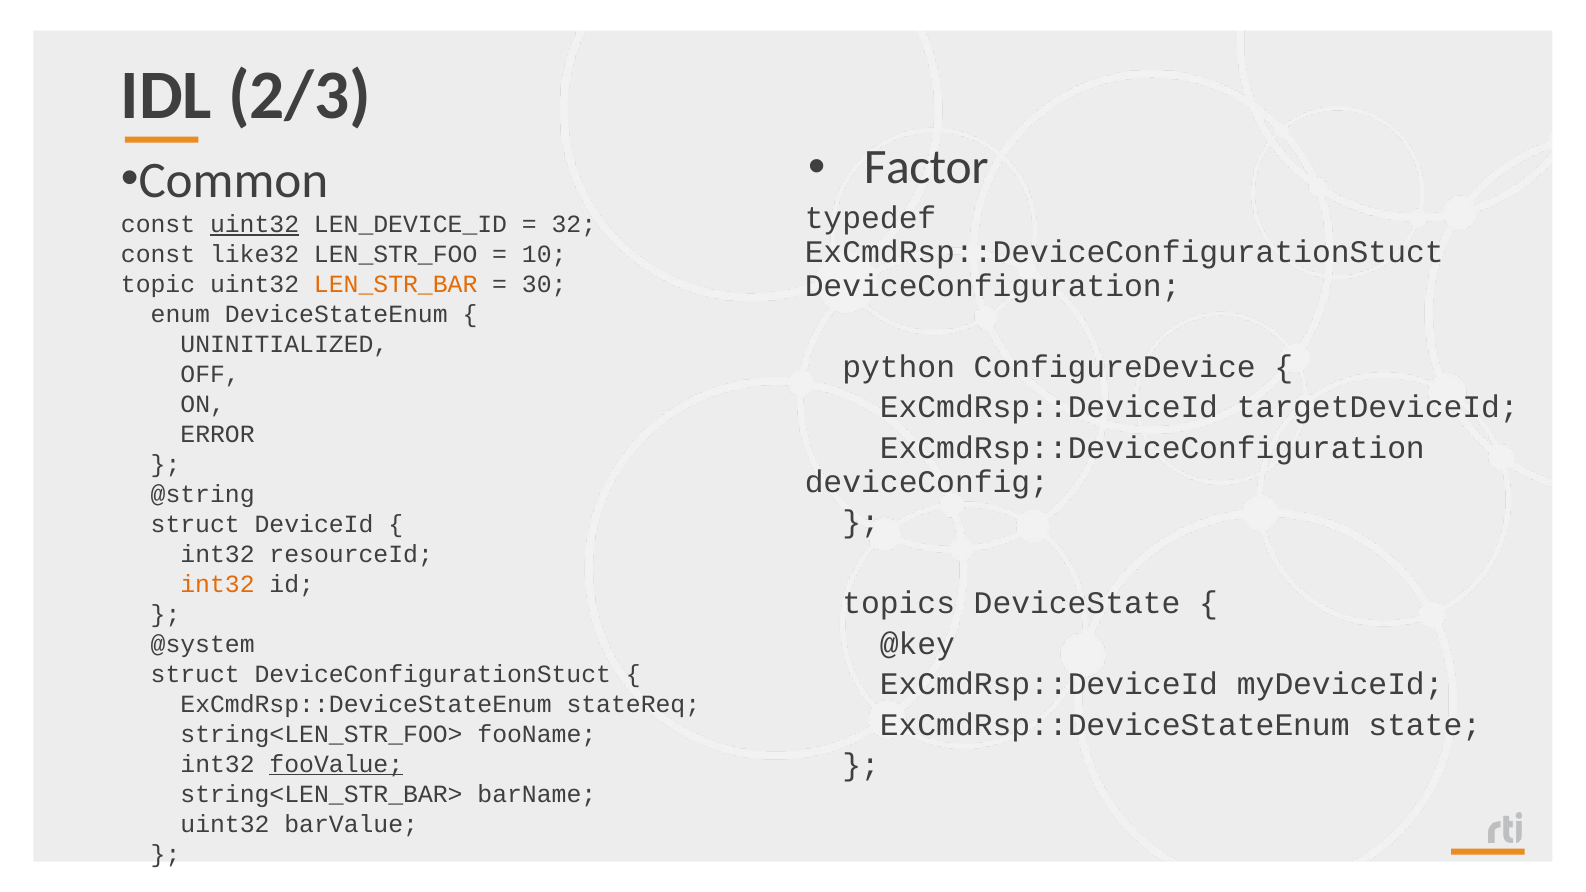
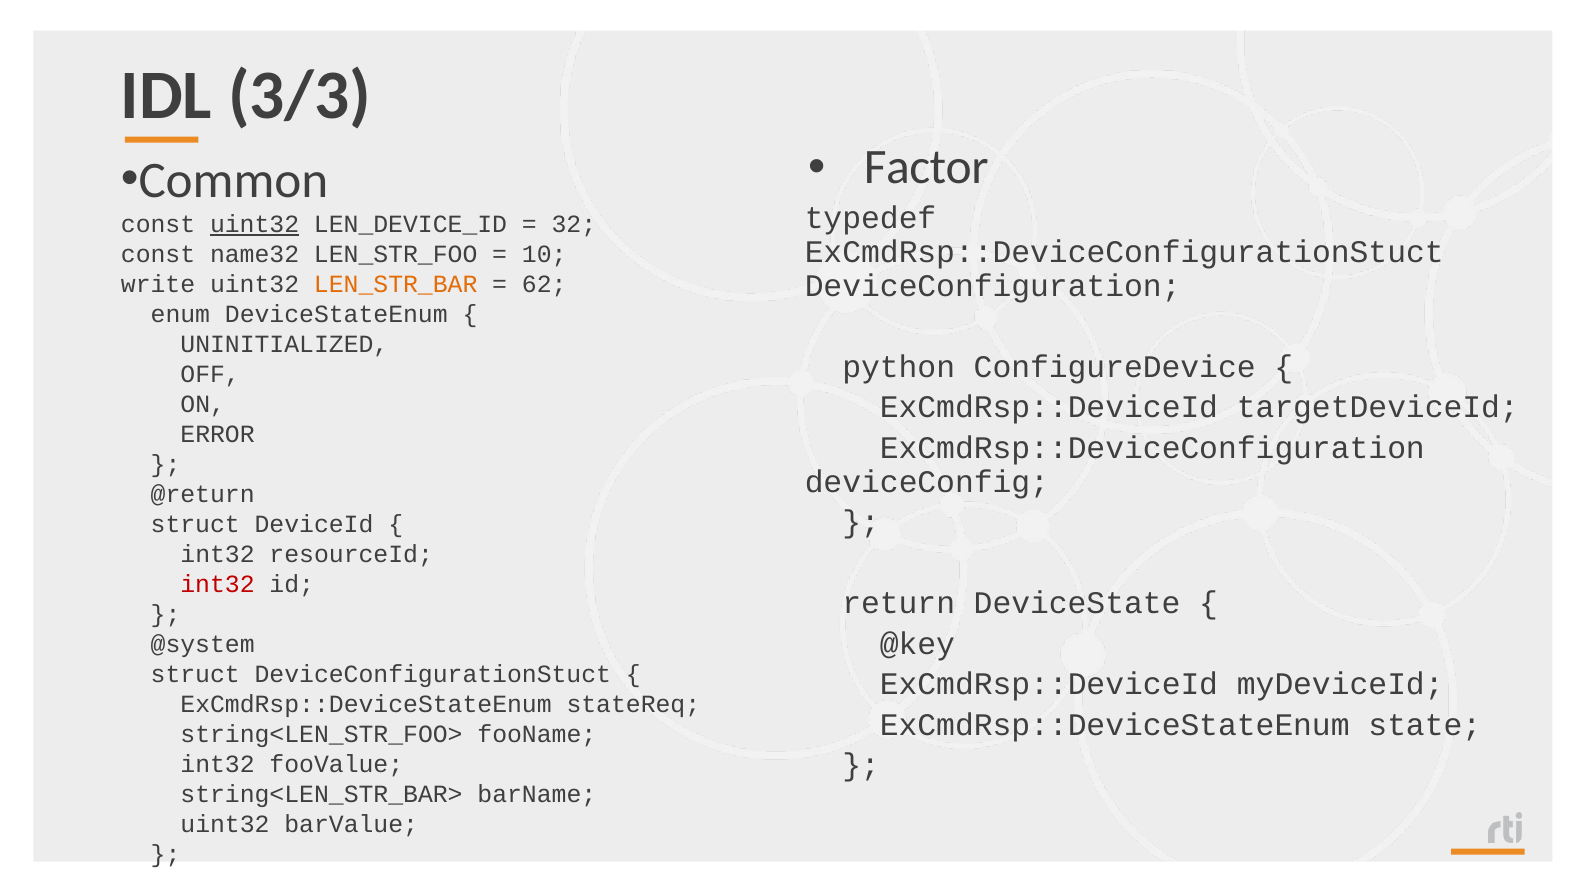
2/3: 2/3 -> 3/3 (300, 95)
like32: like32 -> name32 (255, 255)
topic: topic -> write (158, 285)
30: 30 -> 62 (544, 285)
@string: @string -> @return (203, 494)
int32 colour: orange -> red (218, 584)
topics: topics -> return (899, 603)
fooValue underline: present -> none (336, 764)
